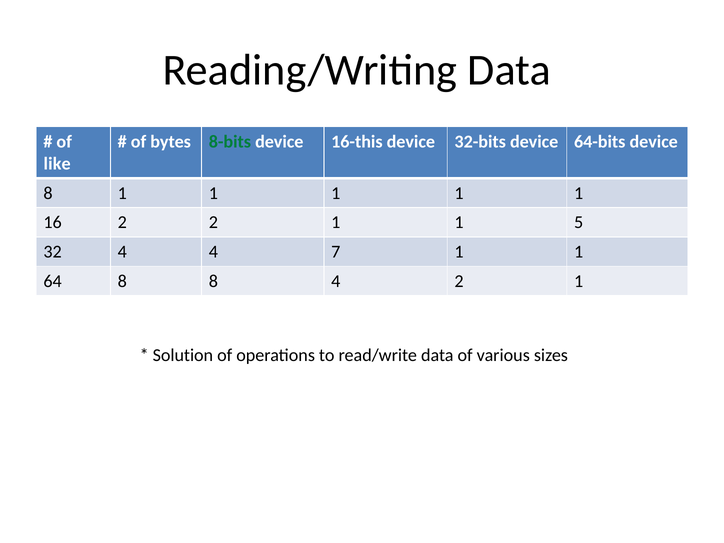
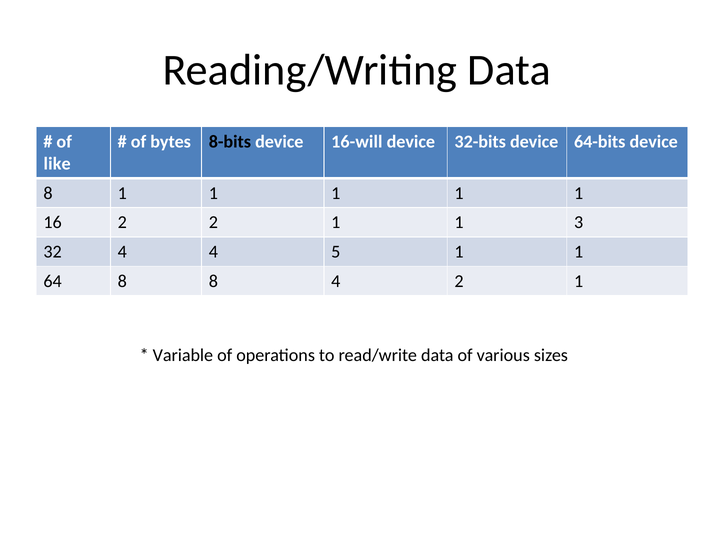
8-bits colour: green -> black (230, 142)
16-this: 16-this -> 16-will (357, 142)
5: 5 -> 3 (579, 222)
7: 7 -> 5 (336, 252)
Solution: Solution -> Variable (183, 355)
